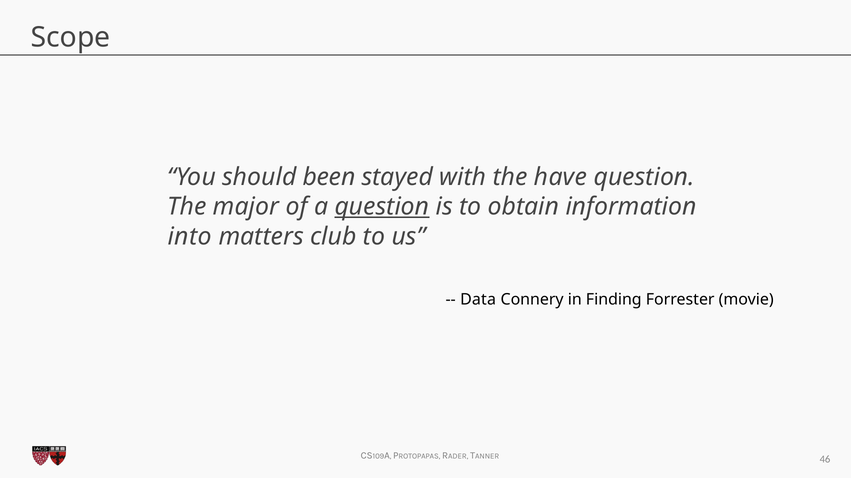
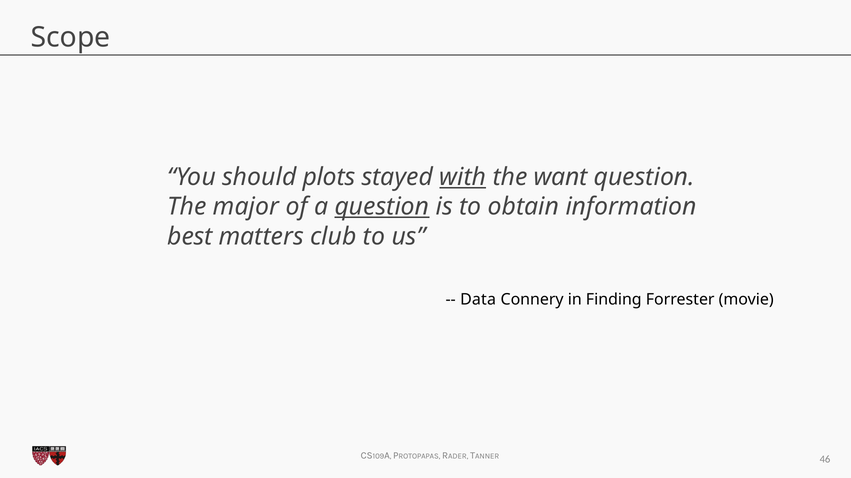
been: been -> plots (329, 177)
with underline: none -> present (463, 177)
have: have -> want (561, 177)
into: into -> best (190, 237)
